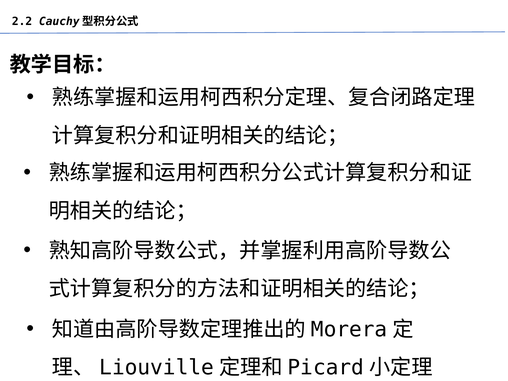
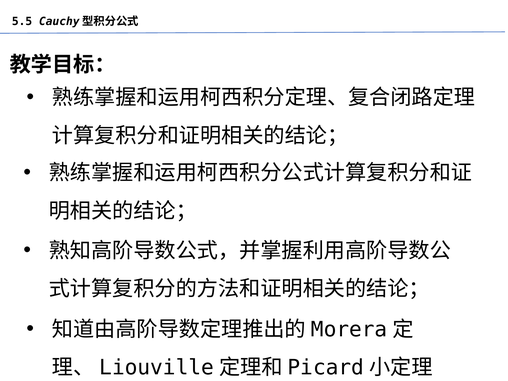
2.2: 2.2 -> 5.5 (22, 21)
